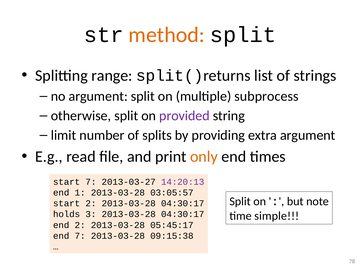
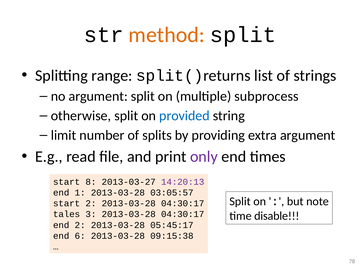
provided colour: purple -> blue (184, 116)
only colour: orange -> purple (204, 157)
start 7: 7 -> 8 (91, 182)
holds: holds -> tales (67, 214)
simple: simple -> disable (277, 216)
end 7: 7 -> 6 (80, 236)
